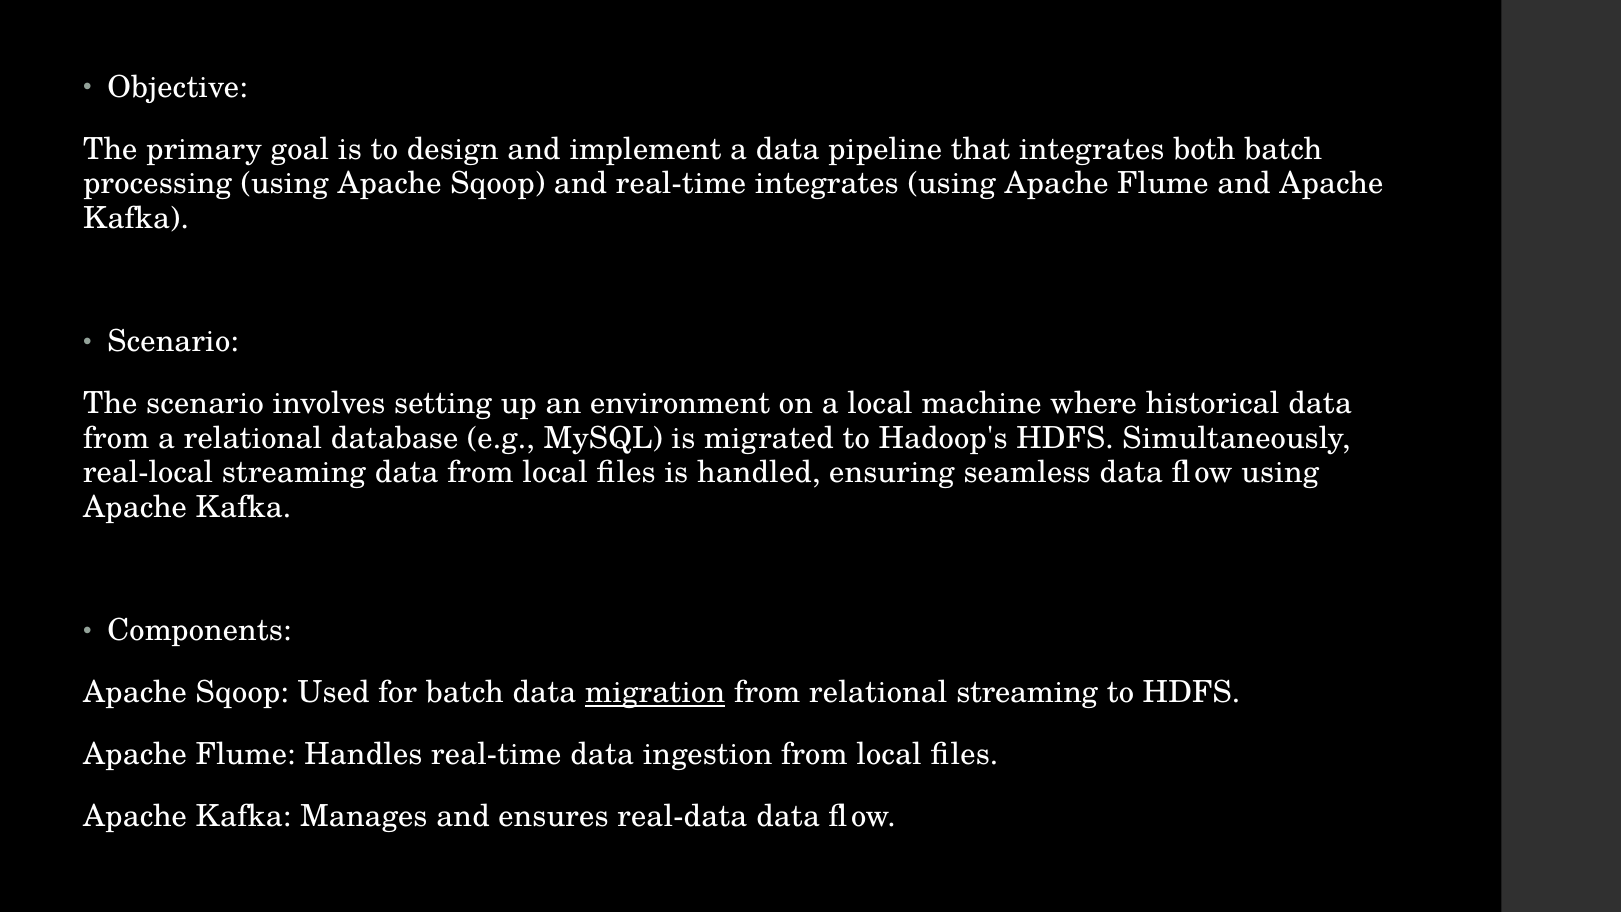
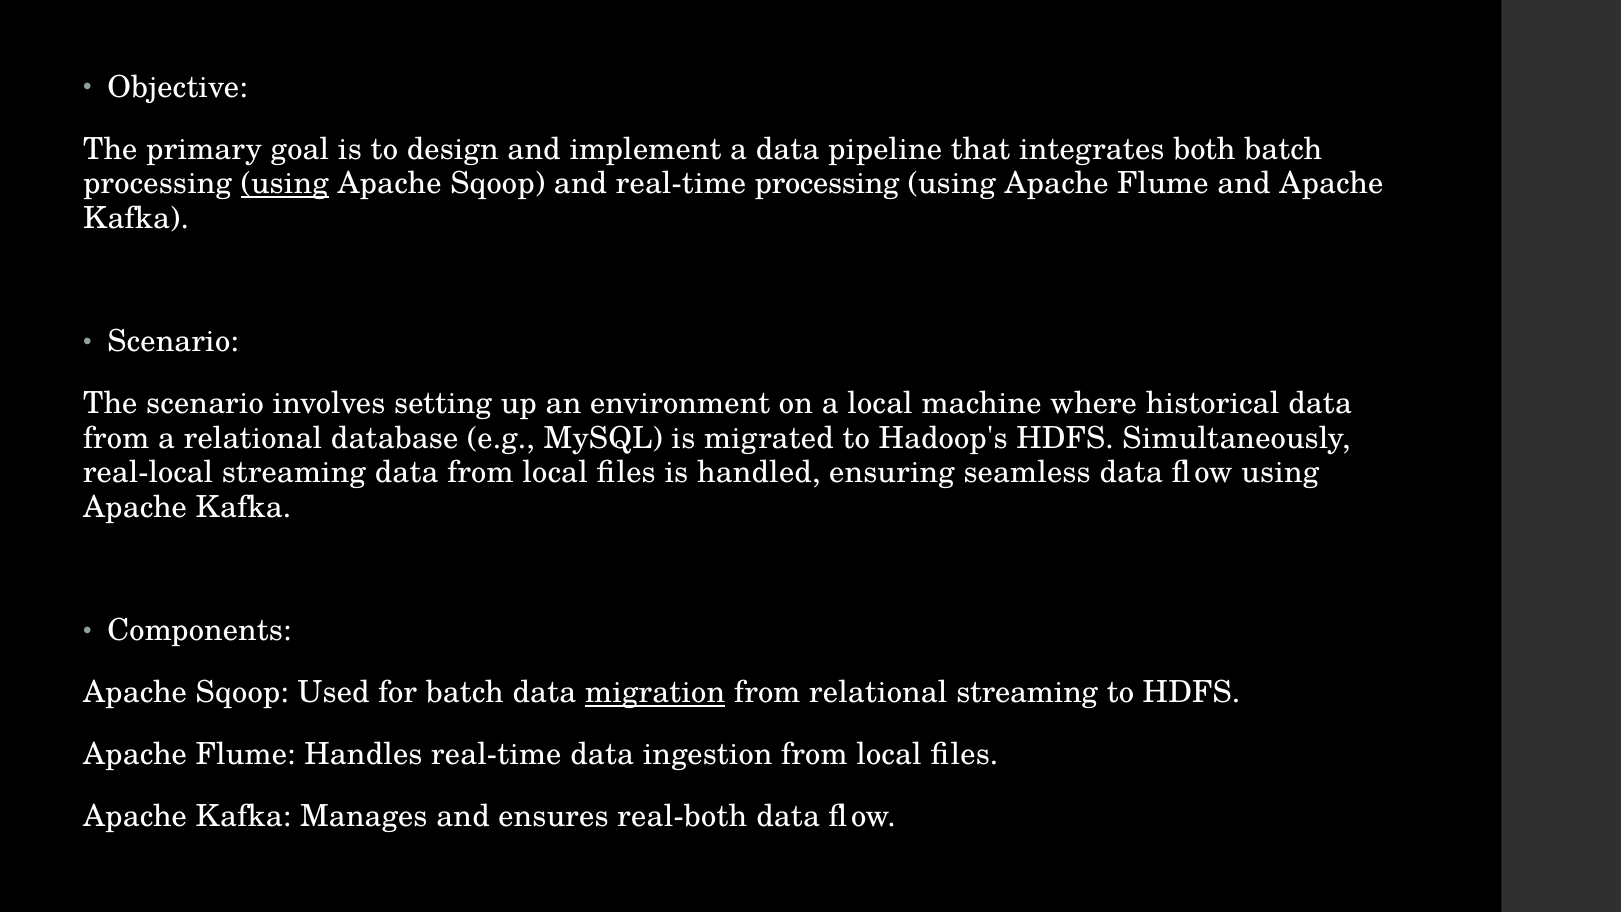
using underline: none -> present (285, 184)
real-time integrates: integrates -> processing (827, 184)
real-data: real-data -> real-both (682, 816)
